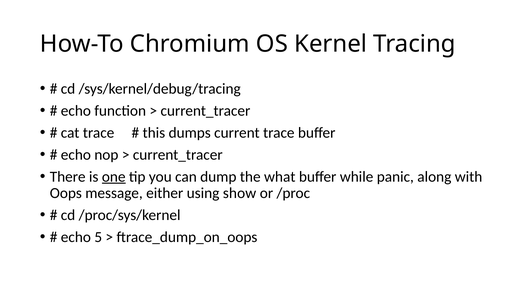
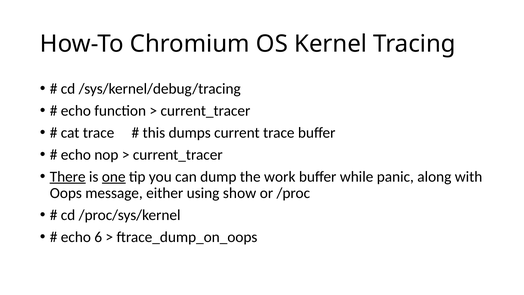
There underline: none -> present (68, 176)
what: what -> work (280, 176)
5: 5 -> 6 (98, 237)
